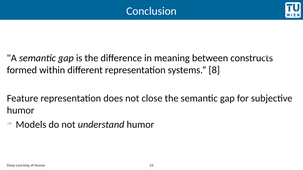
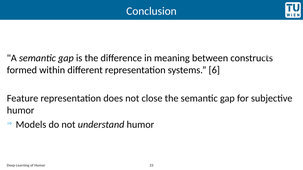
8: 8 -> 6 (214, 70)
